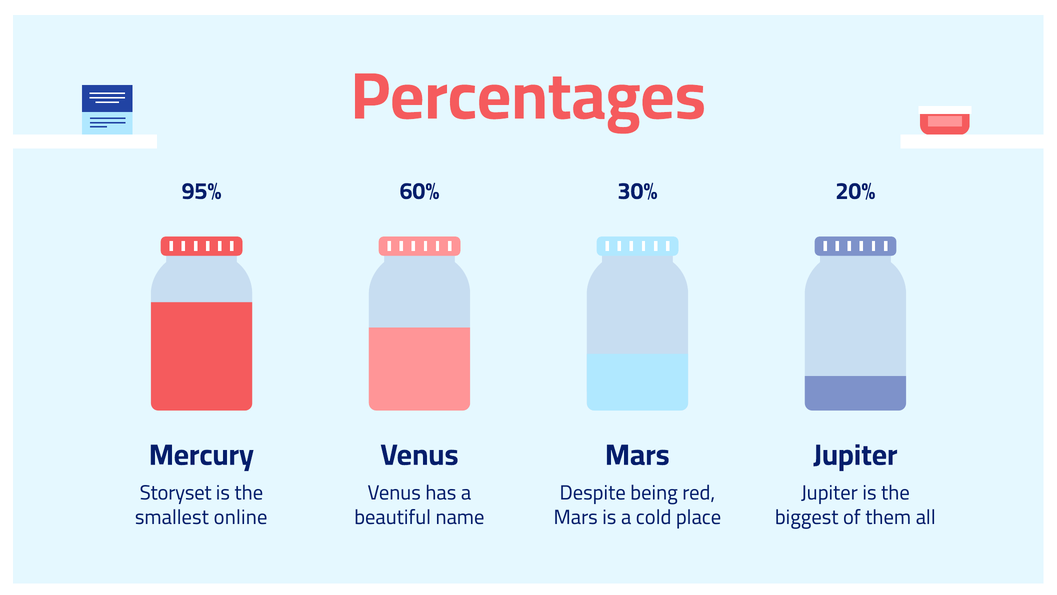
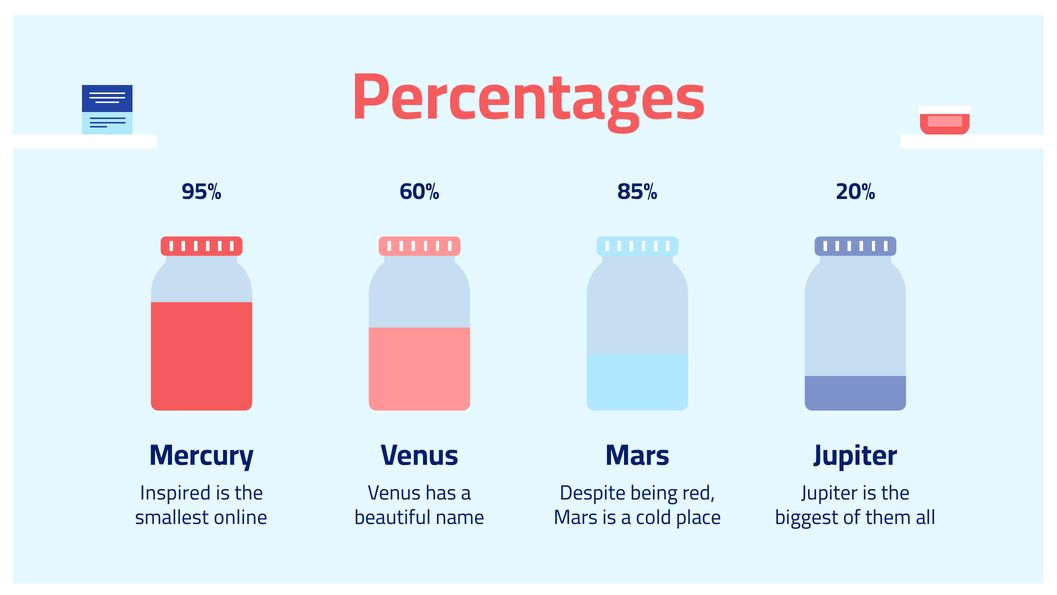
30%: 30% -> 85% (637, 191)
Storyset: Storyset -> Inspired (175, 492)
